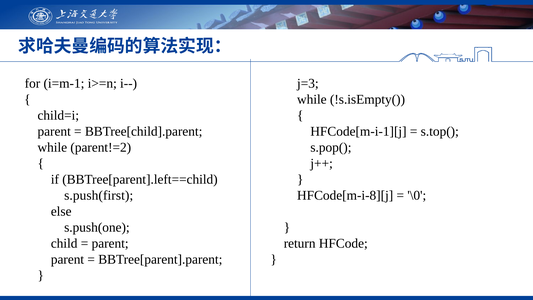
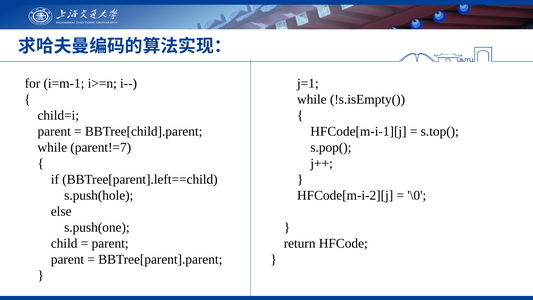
j=3: j=3 -> j=1 (308, 83)
parent!=2: parent!=2 -> parent!=7 (101, 147)
s.push(first: s.push(first -> s.push(hole (99, 195)
HFCode[m-i-8][j: HFCode[m-i-8][j -> HFCode[m-i-2][j (345, 195)
